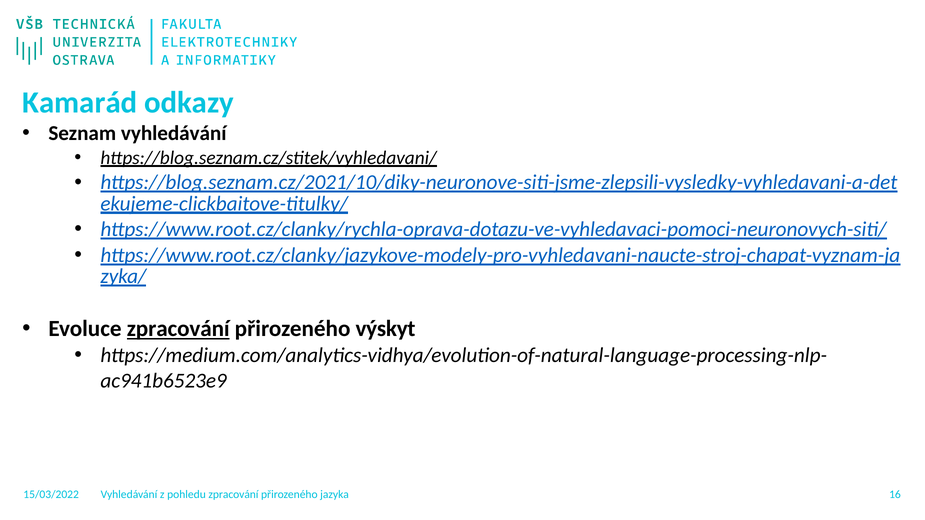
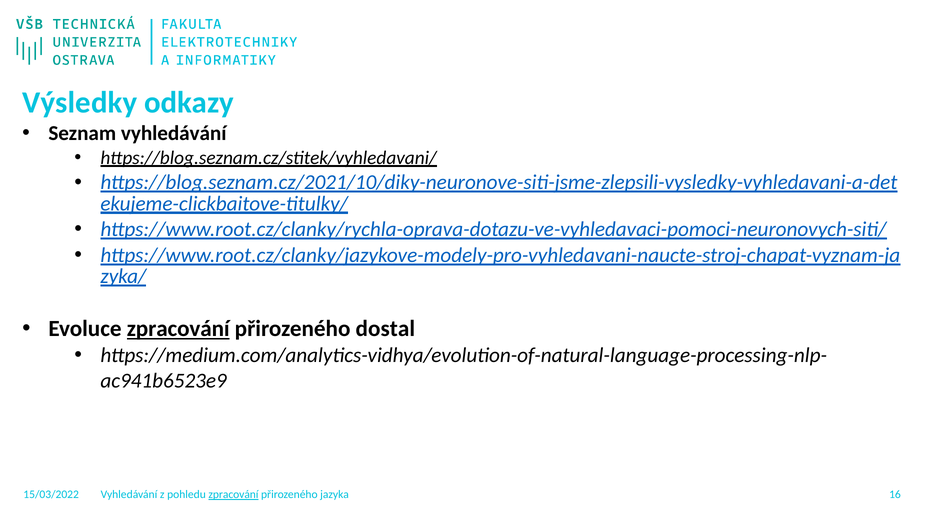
Kamarád: Kamarád -> Výsledky (80, 103)
výskyt: výskyt -> dostal (385, 329)
zpracování underline: none -> present (233, 495)
